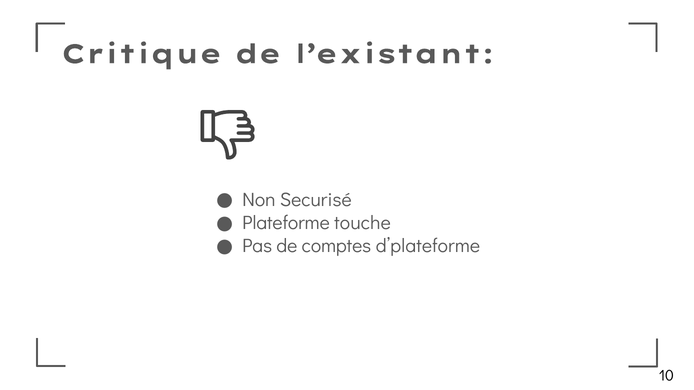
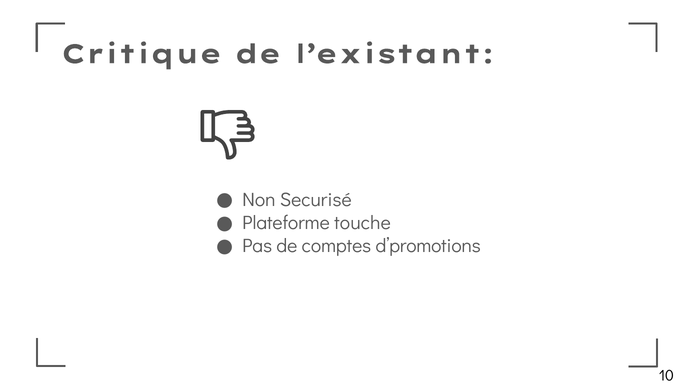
d’plateforme: d’plateforme -> d’promotions (428, 246)
